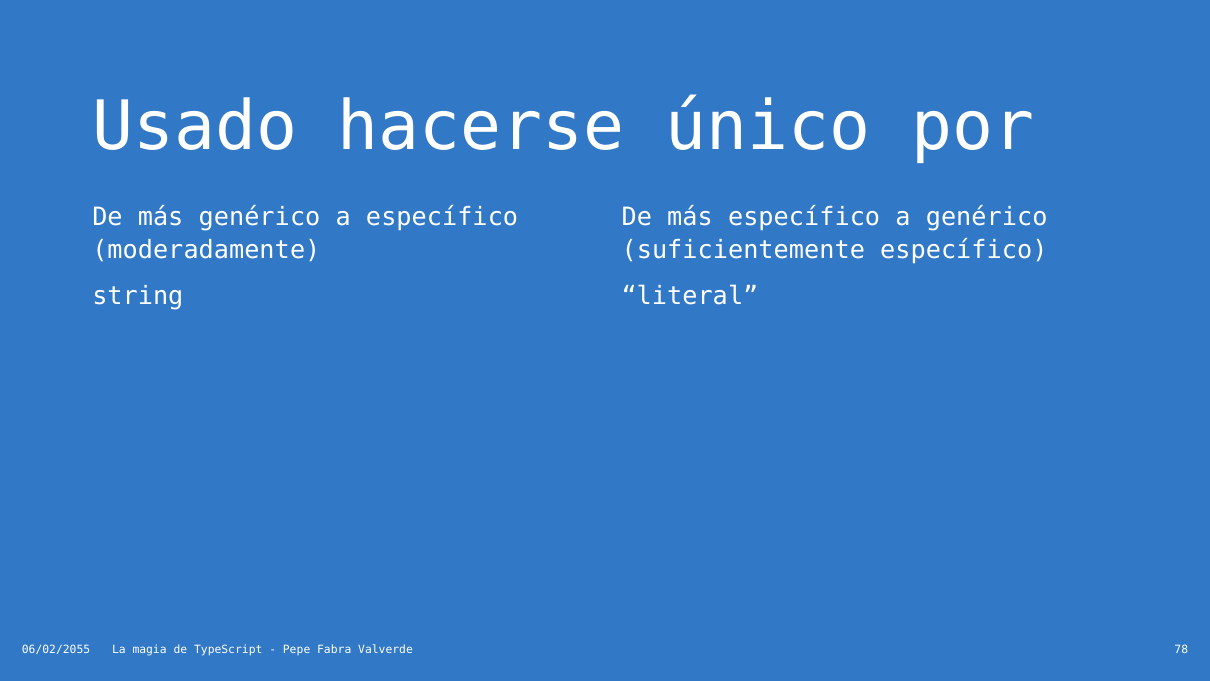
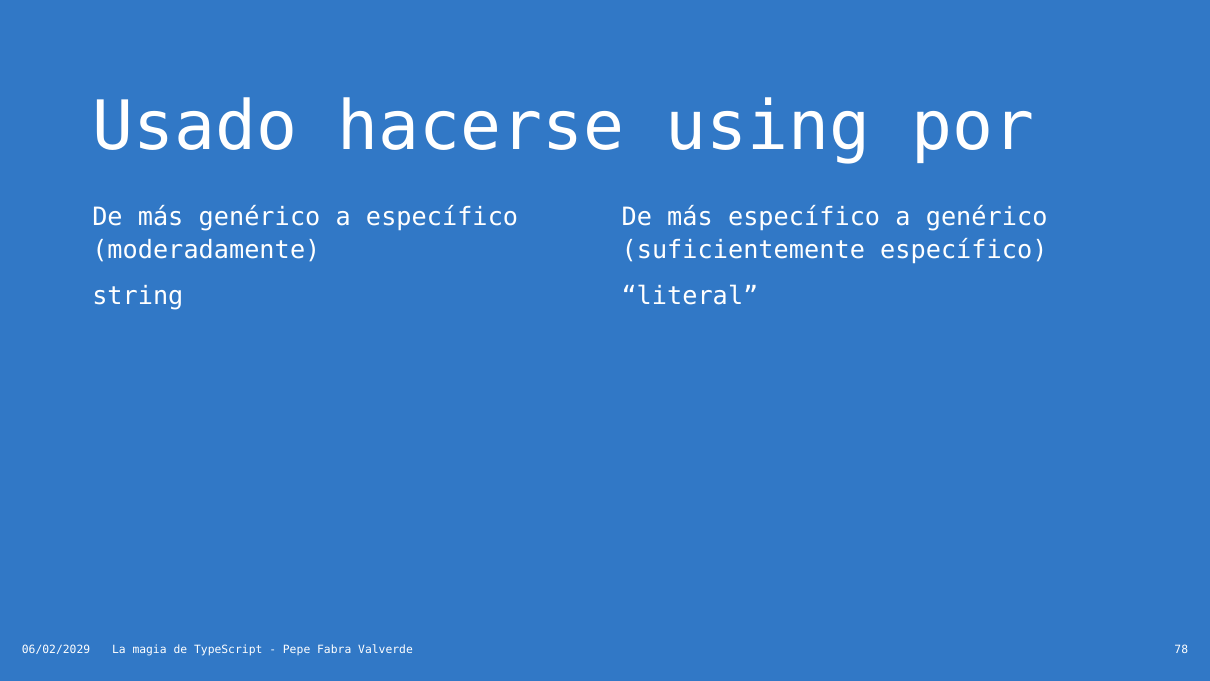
único: único -> using (768, 127)
06/02/2055: 06/02/2055 -> 06/02/2029 (56, 650)
